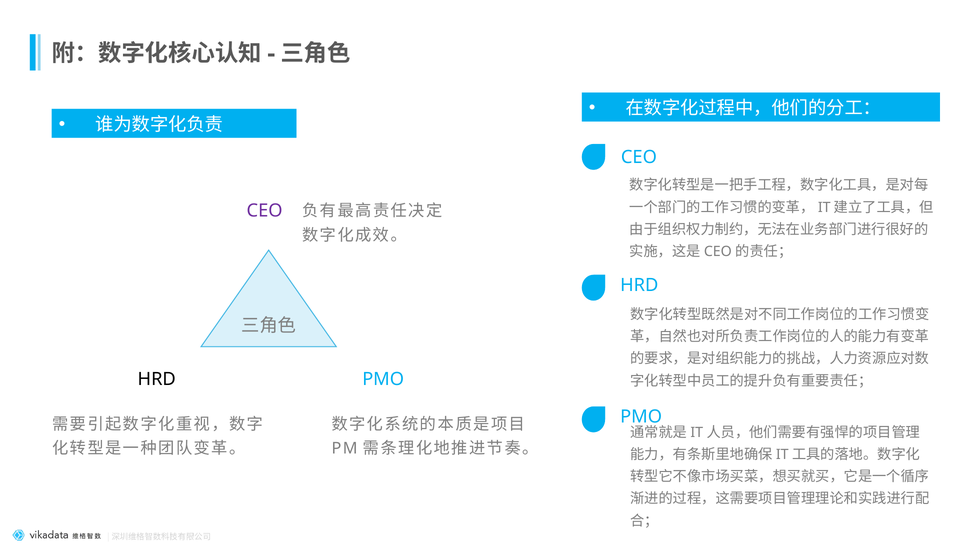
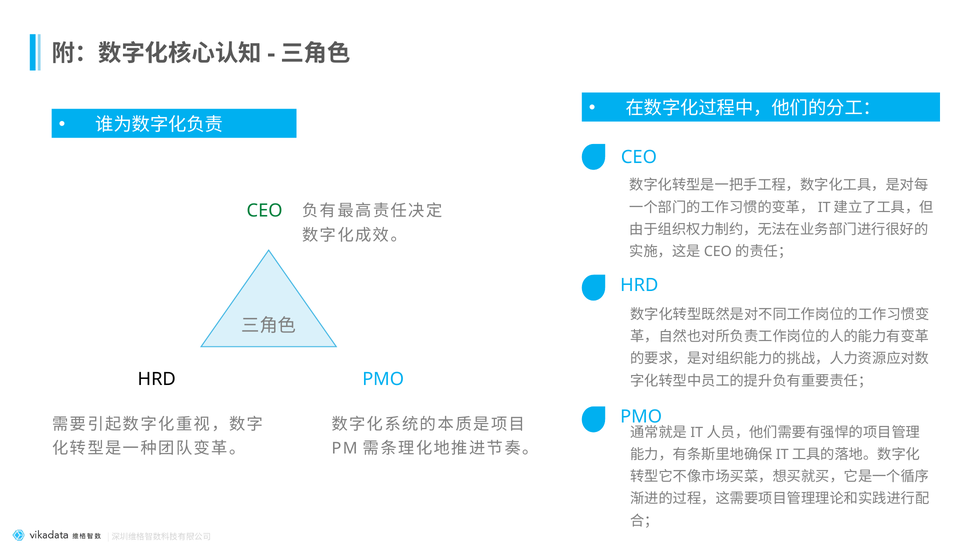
CEO colour: purple -> green (265, 211)
